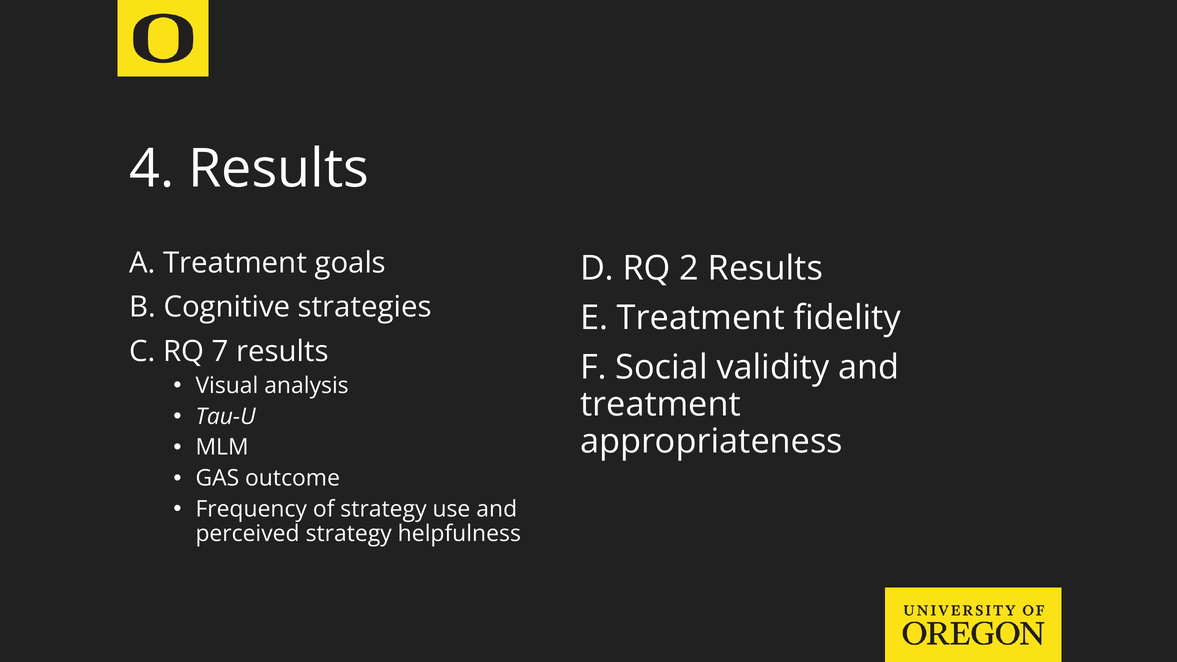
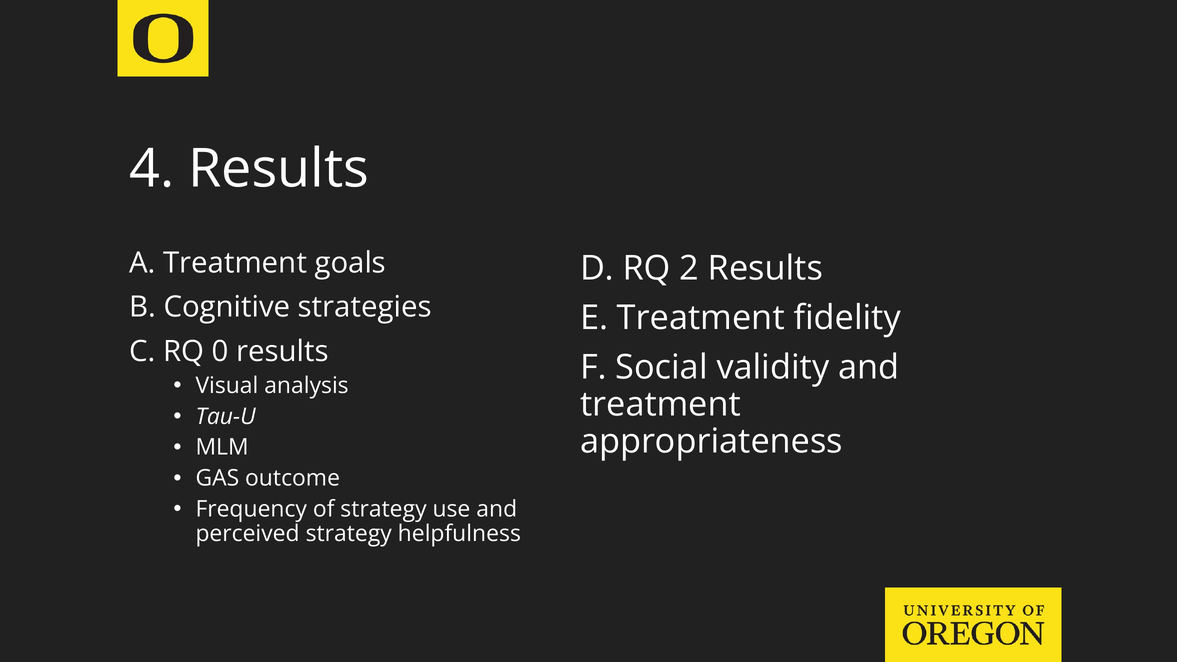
7: 7 -> 0 (220, 351)
